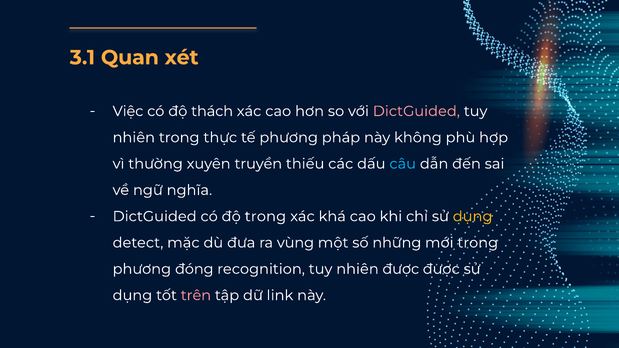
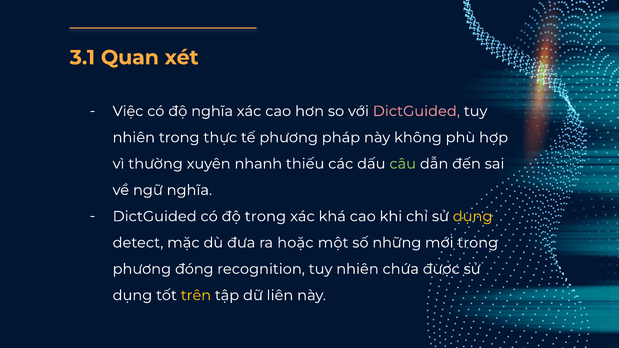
độ thách: thách -> nghĩa (212, 111)
truyền: truyền -> nhanh (258, 164)
câu colour: light blue -> light green (403, 164)
vùng: vùng -> hoặc (295, 243)
nhiên được: được -> chứa (401, 269)
trên colour: pink -> yellow (196, 295)
link: link -> liên (280, 295)
